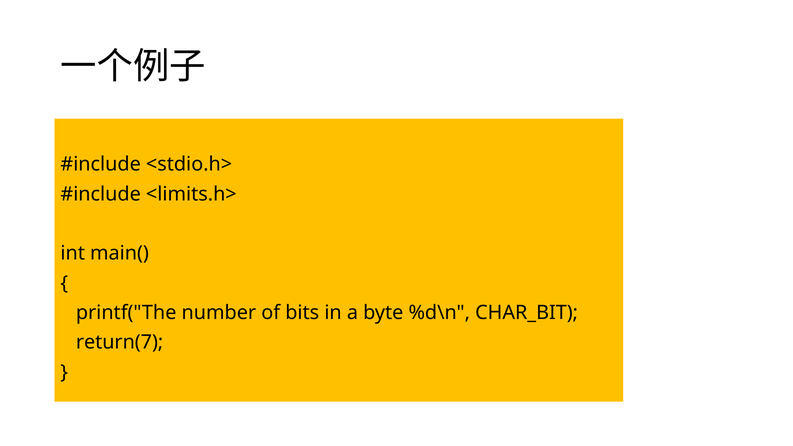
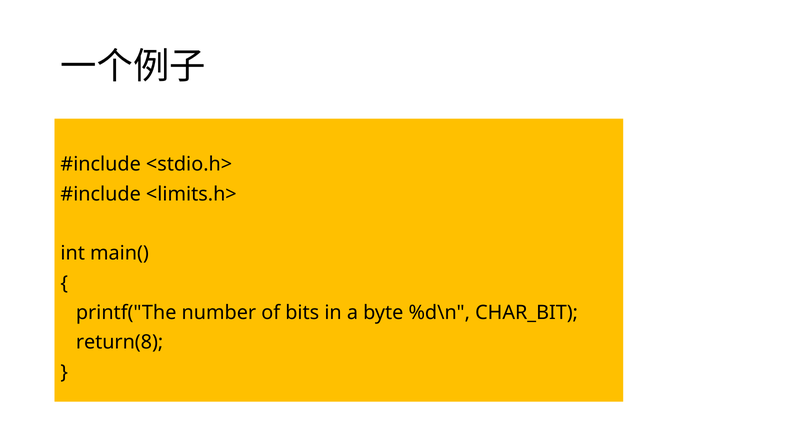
return(7: return(7 -> return(8 (120, 342)
